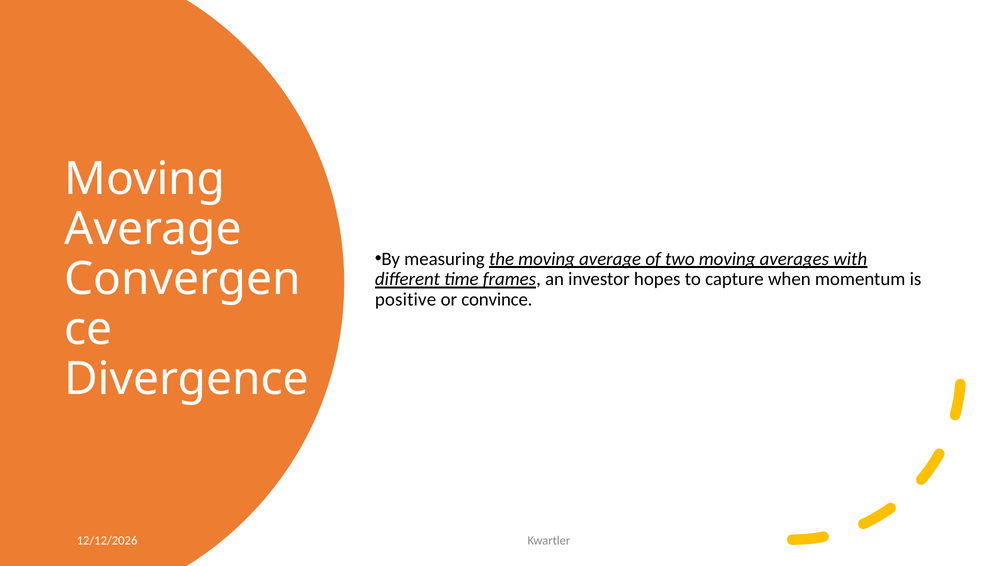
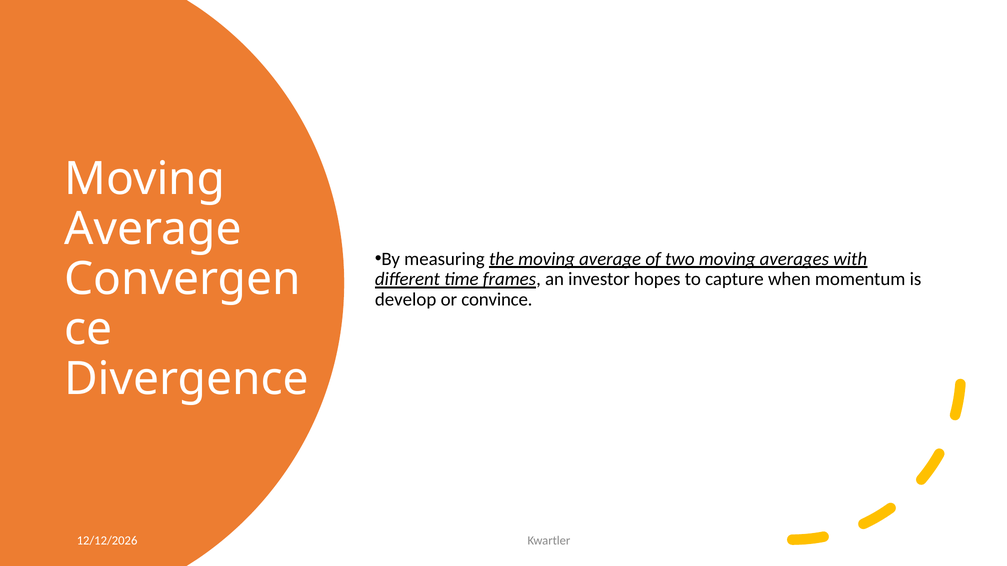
positive: positive -> develop (406, 300)
